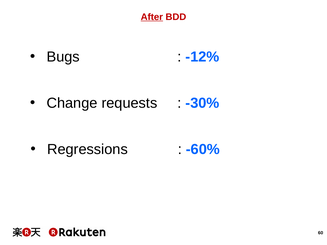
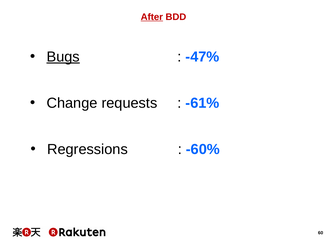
Bugs underline: none -> present (63, 57)
-12%: -12% -> -47% (202, 57)
-30%: -30% -> -61% (202, 103)
